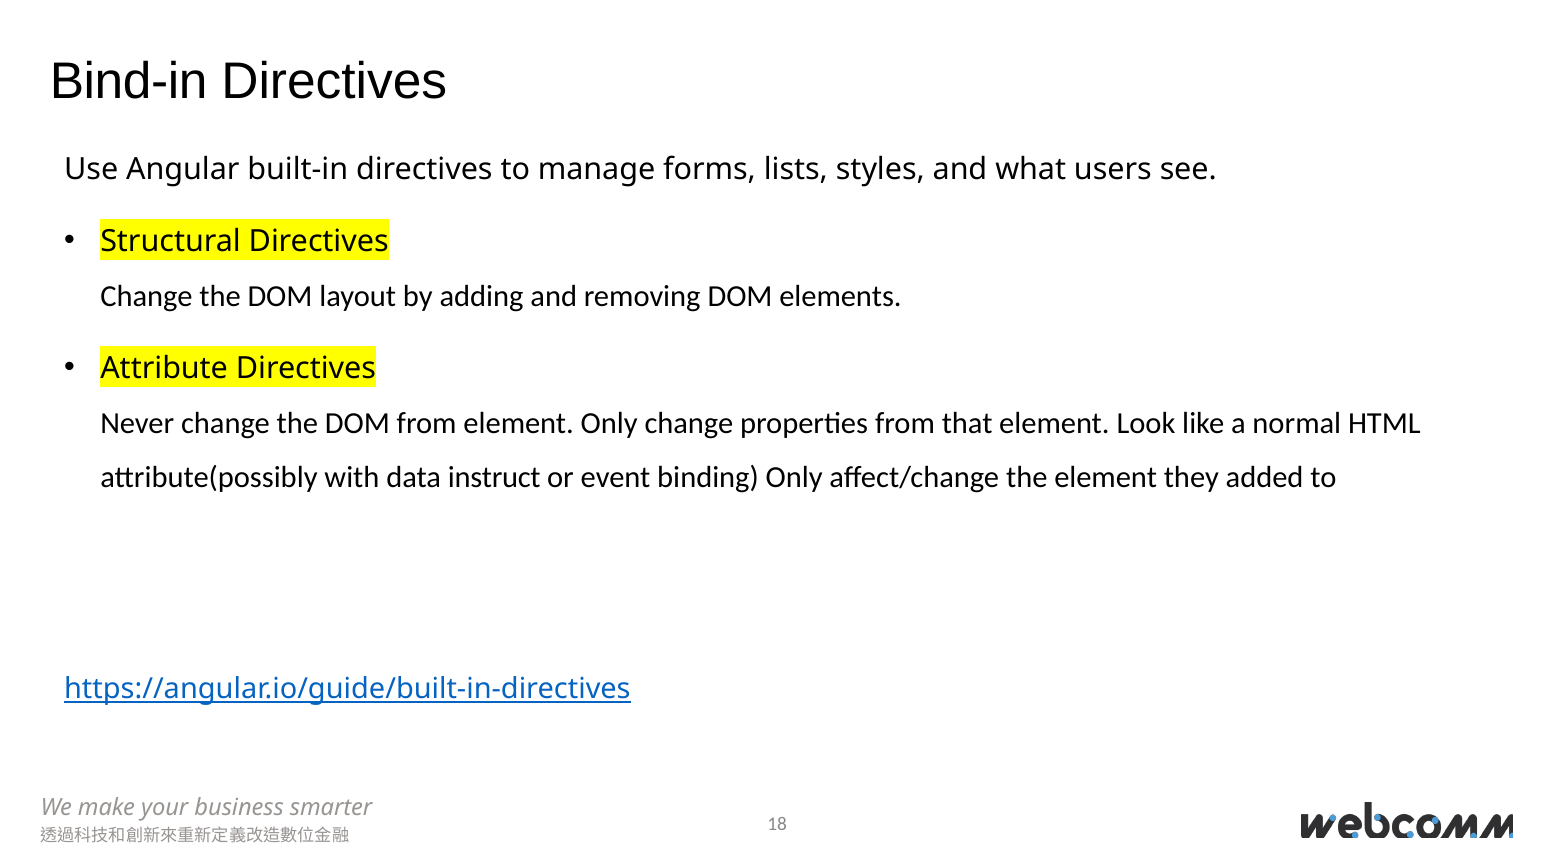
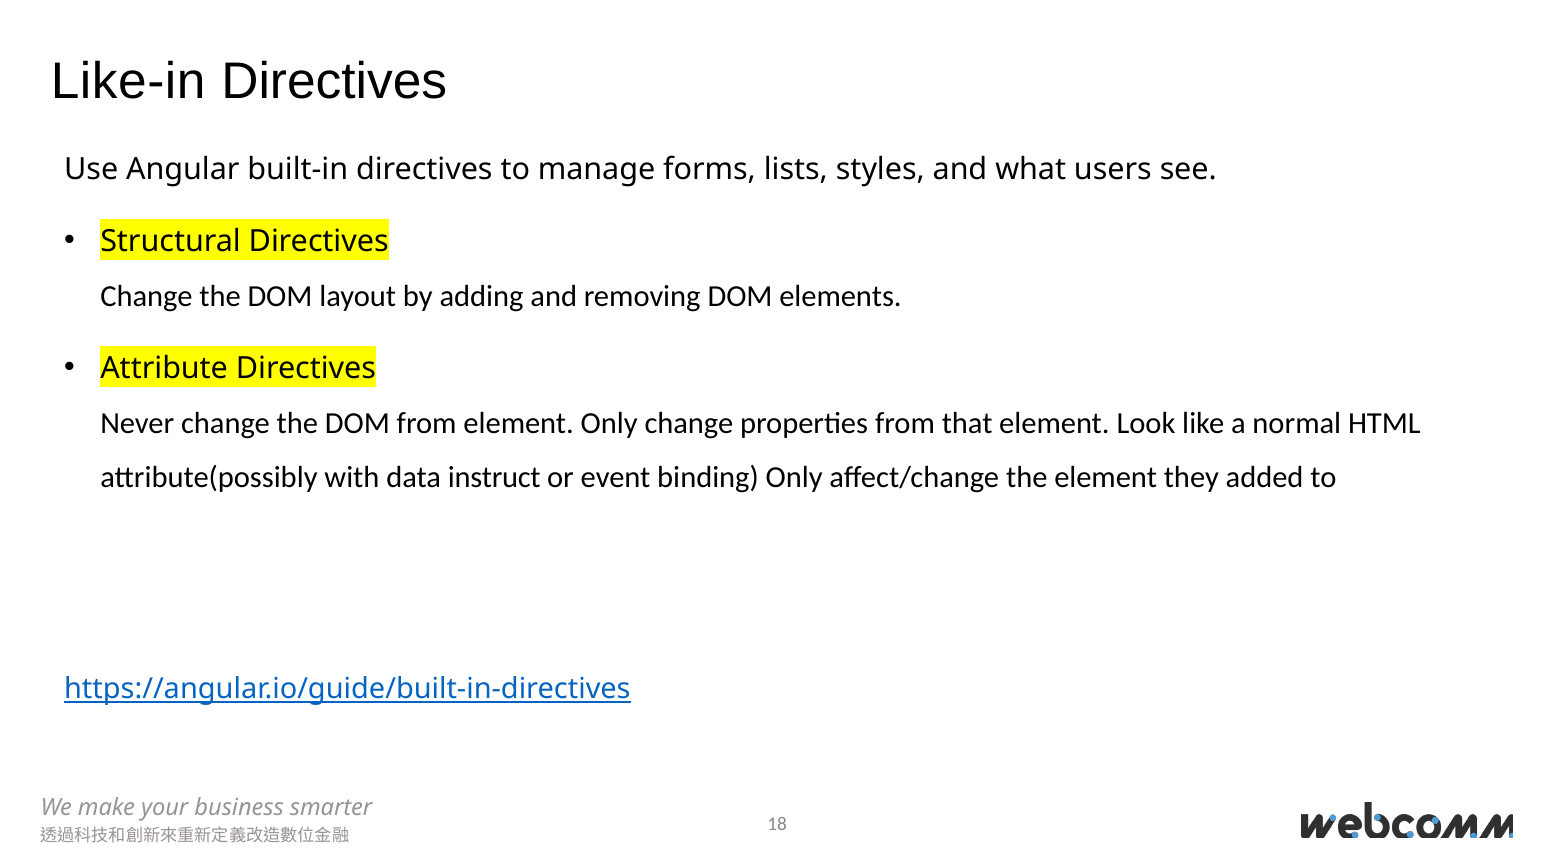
Bind-in: Bind-in -> Like-in (128, 81)
